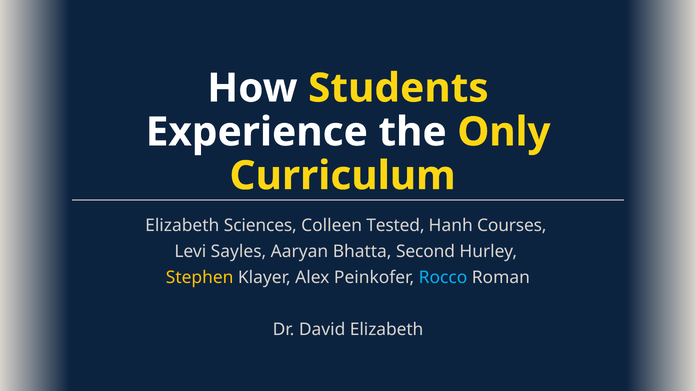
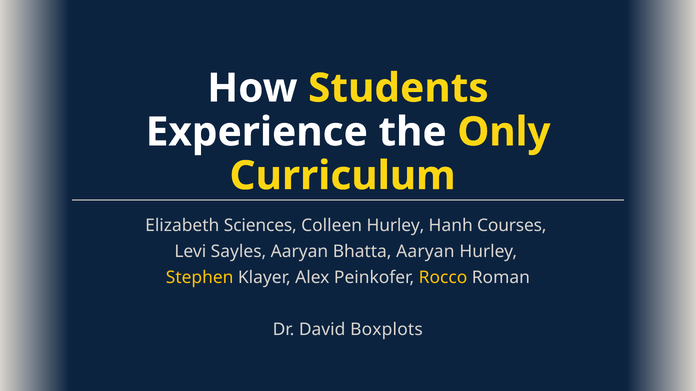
Colleen Tested: Tested -> Hurley (395, 226)
Bhatta Second: Second -> Aaryan (425, 252)
Rocco colour: light blue -> yellow (443, 278)
David Elizabeth: Elizabeth -> Boxplots (386, 330)
